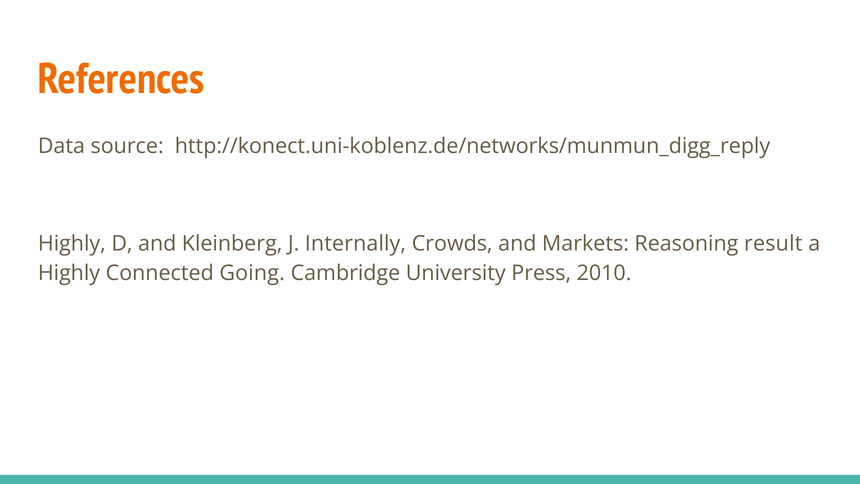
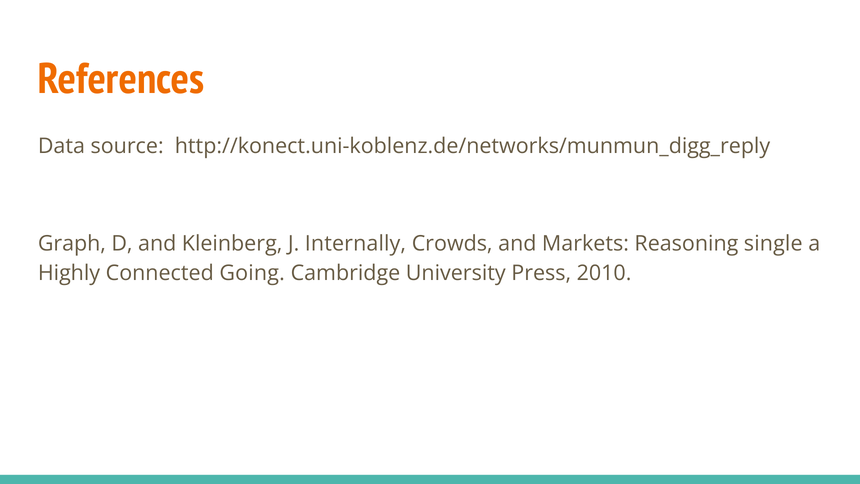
Highly: Highly -> Graph (72, 243)
result: result -> single (773, 243)
